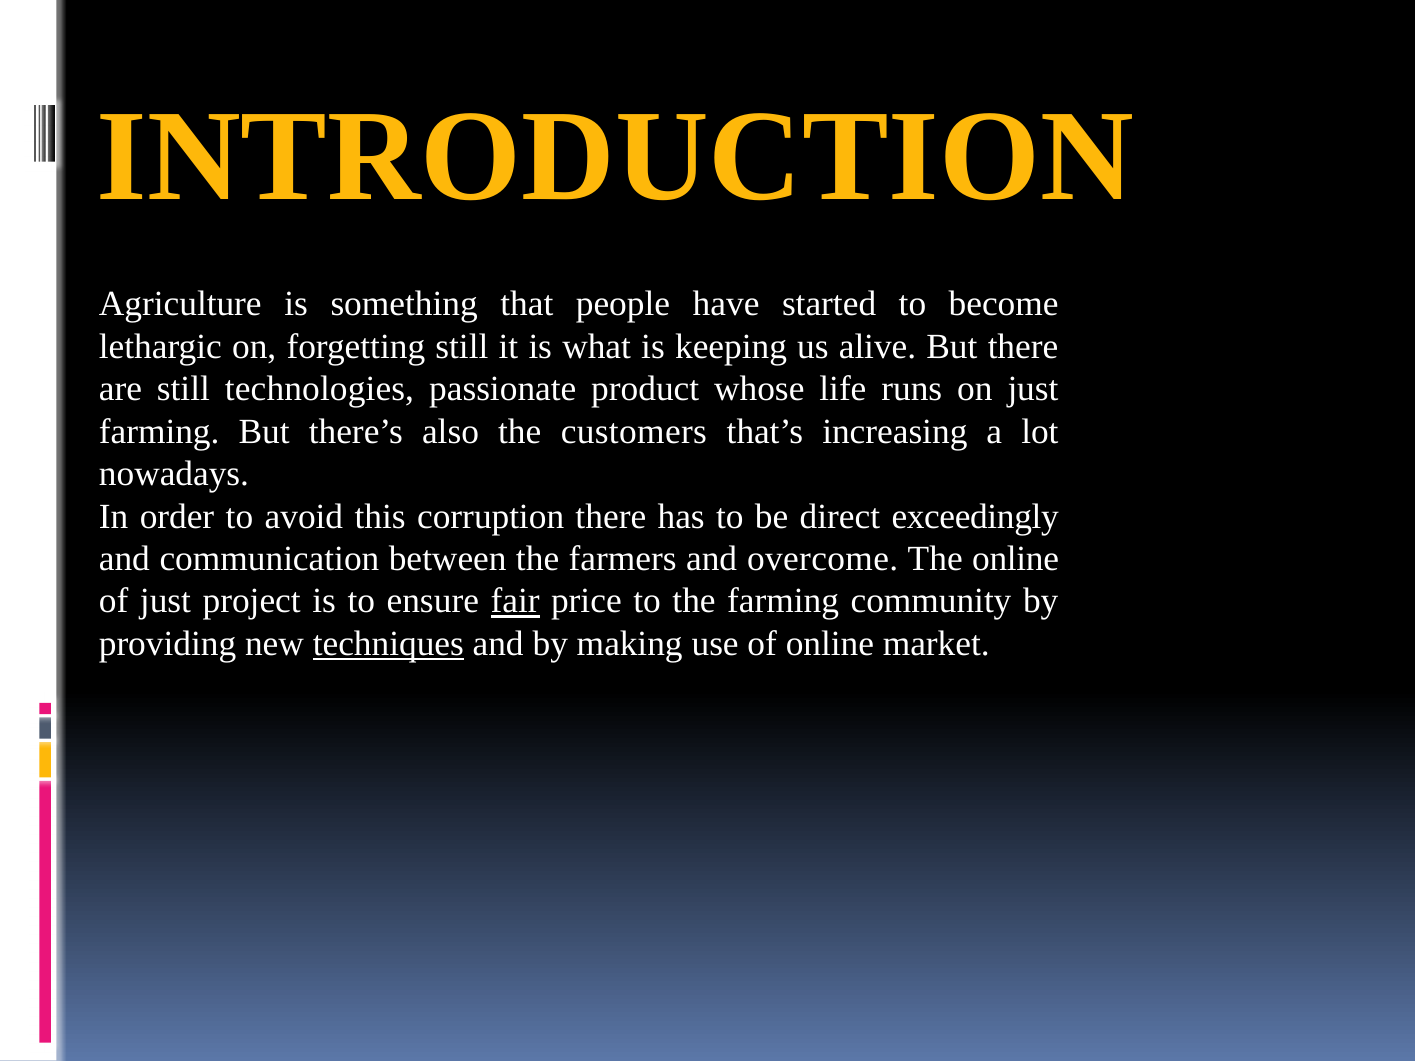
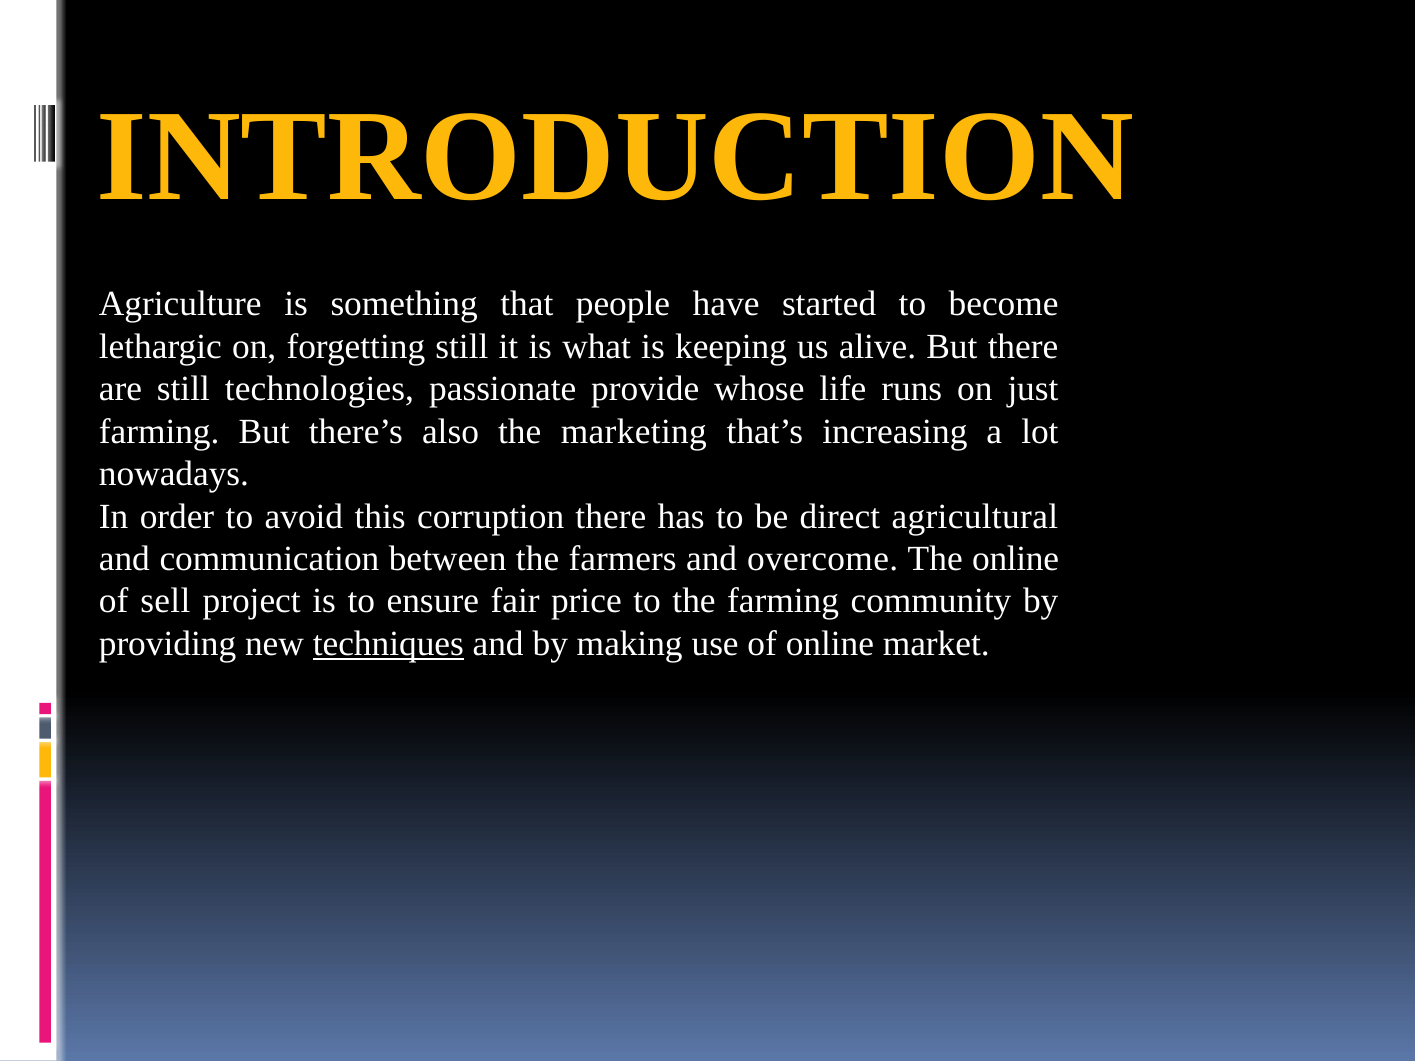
product: product -> provide (645, 389)
customers: customers -> marketing (634, 432)
exceedingly: exceedingly -> agricultural (975, 517)
of just: just -> sell (165, 601)
fair underline: present -> none (515, 601)
